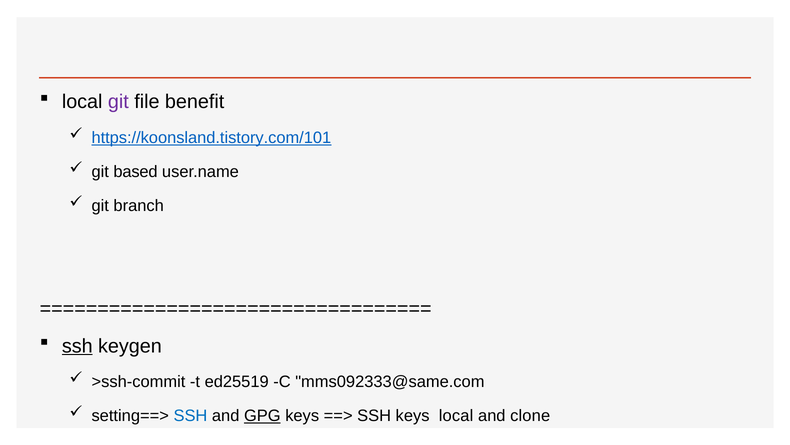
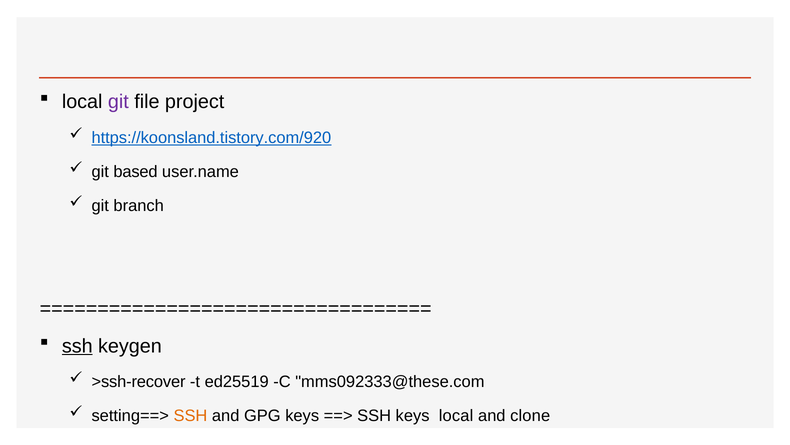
benefit: benefit -> project (195, 102)
https://koonsland.tistory.com/101: https://koonsland.tistory.com/101 -> https://koonsland.tistory.com/920 (211, 137)
>ssh-commit: >ssh-commit -> >ssh-recover (139, 381)
mms092333@same.com: mms092333@same.com -> mms092333@these.com (390, 381)
SSH colour: blue -> orange (190, 415)
GPG underline: present -> none (262, 415)
